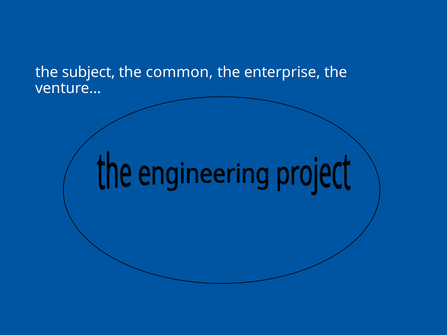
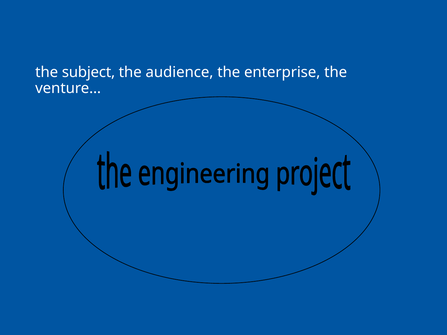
common: common -> audience (179, 72)
